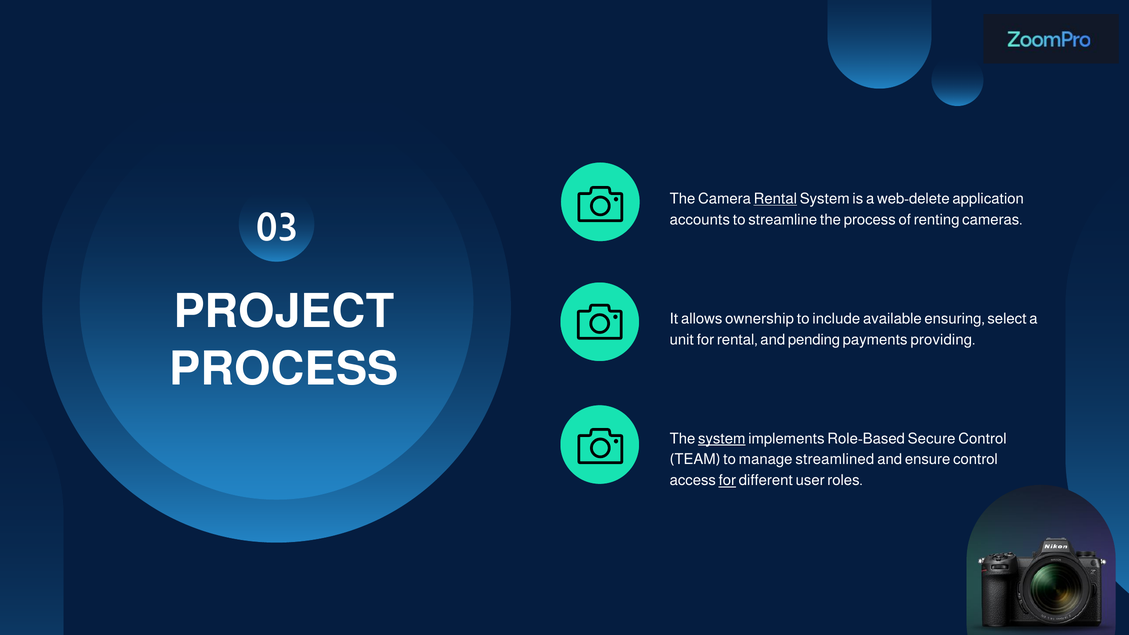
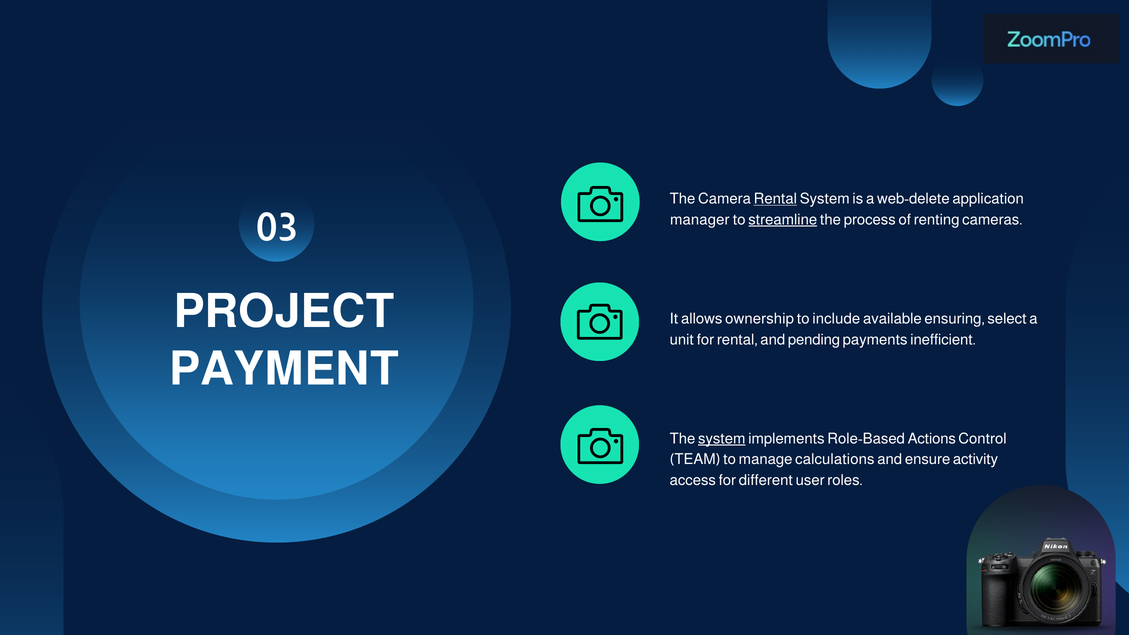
accounts: accounts -> manager (700, 220)
streamline underline: none -> present (783, 220)
providing: providing -> inefficient (943, 340)
PROCESS: PROCESS -> PAYMENT (284, 369)
Secure: Secure -> Actions (932, 439)
streamlined: streamlined -> calculations (835, 460)
ensure control: control -> activity (976, 460)
for underline: present -> none (727, 480)
